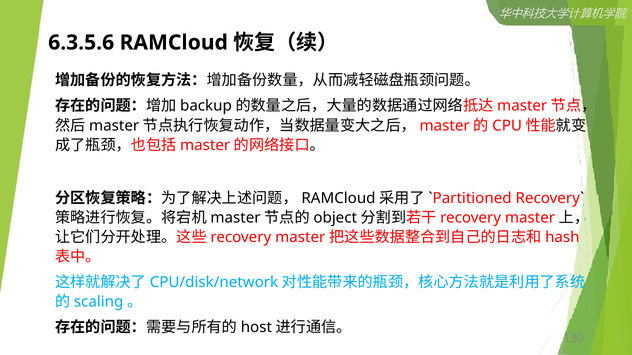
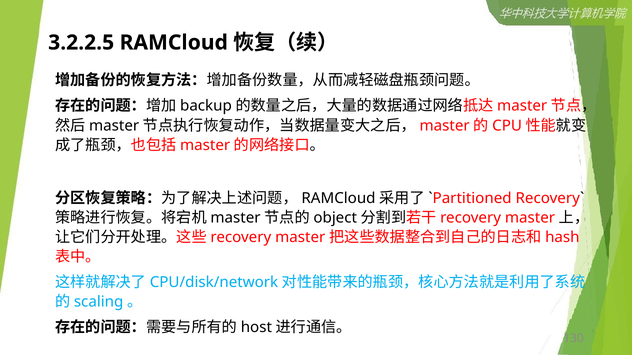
6.3.5.6: 6.3.5.6 -> 3.2.2.5 (81, 43)
